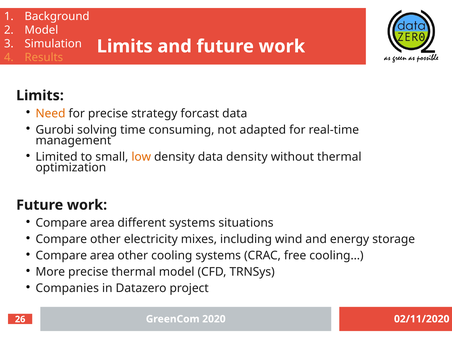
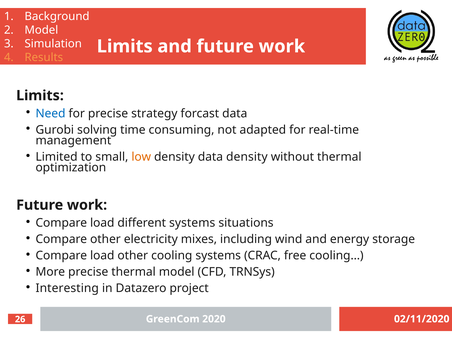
Need colour: orange -> blue (51, 113)
area: area -> load (102, 223)
area: area -> load (102, 256)
Companies: Companies -> Interesting (67, 288)
